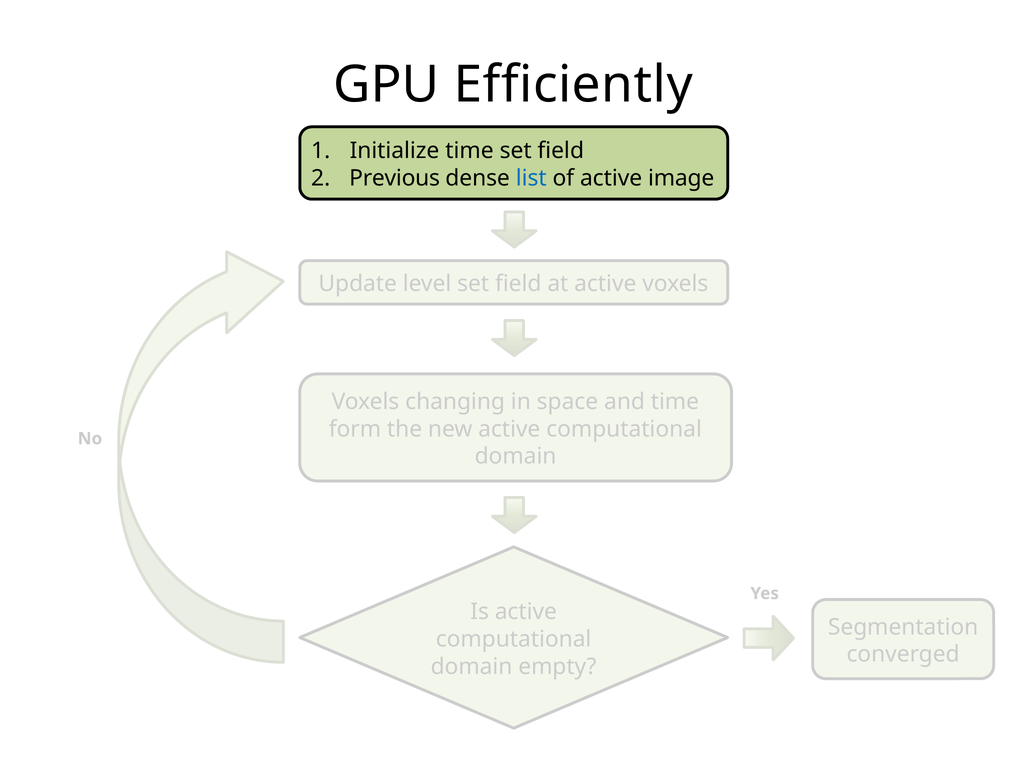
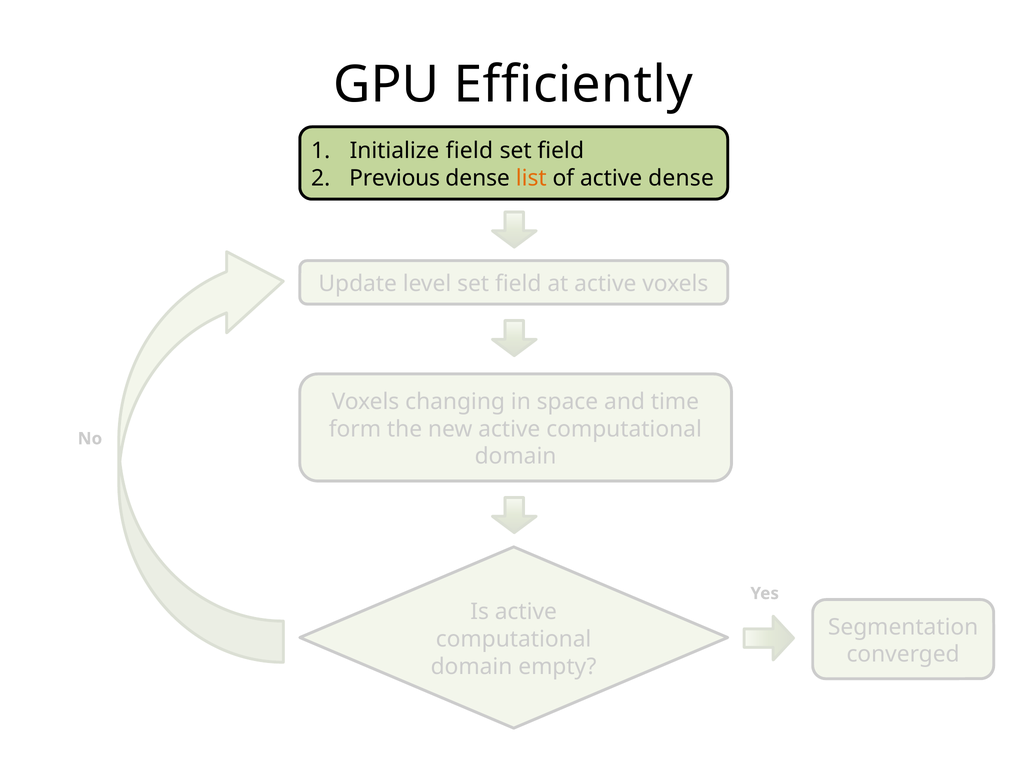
Initialize time: time -> field (469, 151)
list colour: blue -> orange (531, 178)
active image: image -> dense (681, 178)
